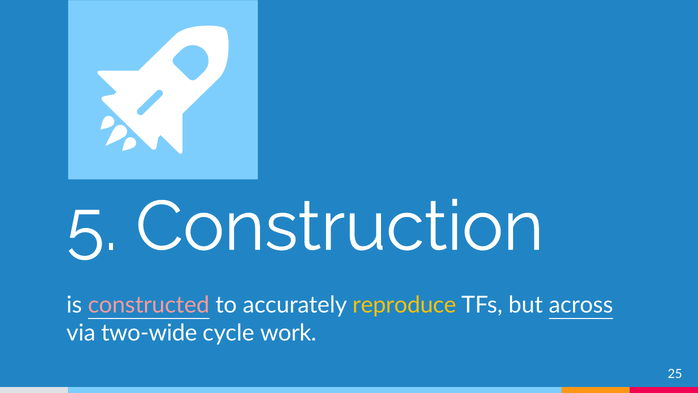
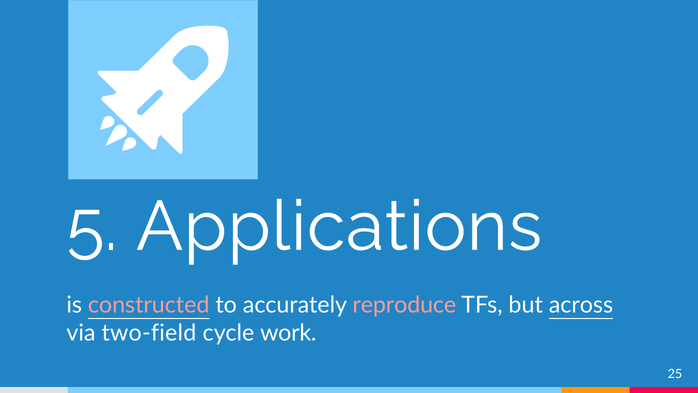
Construction: Construction -> Applications (339, 226)
reproduce colour: yellow -> pink (404, 305)
two-wide: two-wide -> two-field (149, 333)
